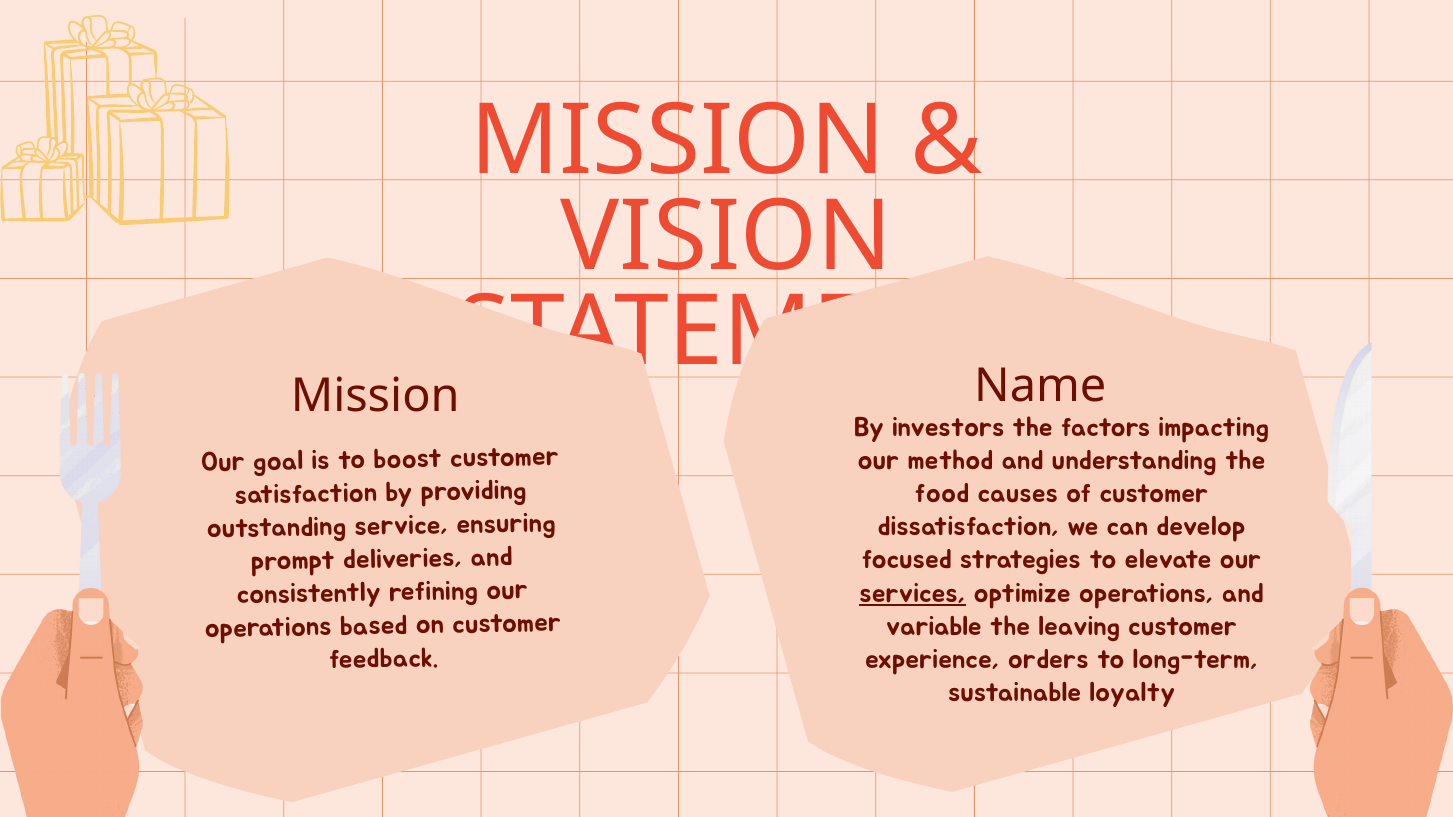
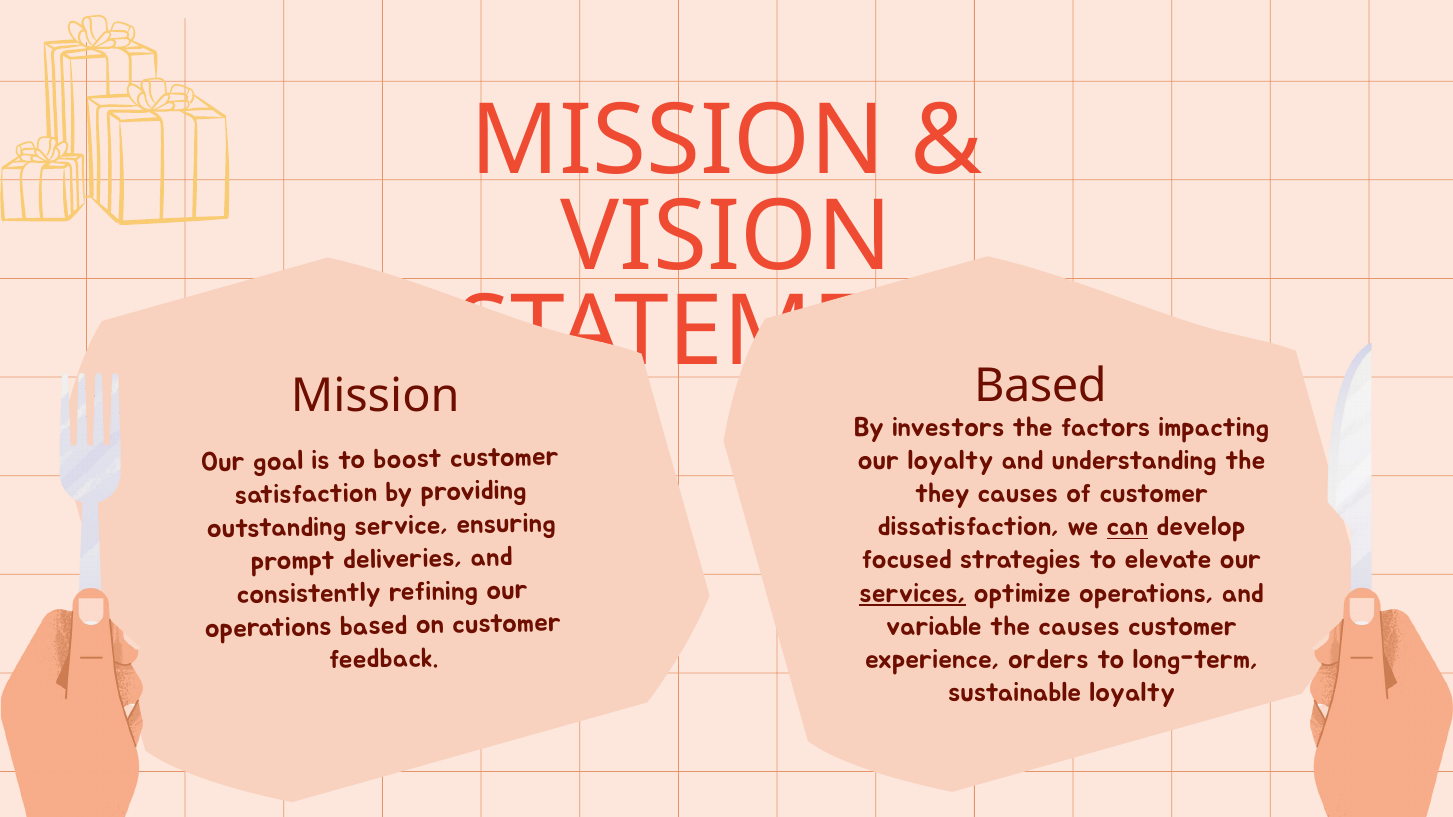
Name: Name -> Based (1040, 387)
our method: method -> loyalty (951, 461)
food: food -> they (942, 494)
can underline: none -> present (1127, 527)
the leaving: leaving -> causes (1079, 627)
